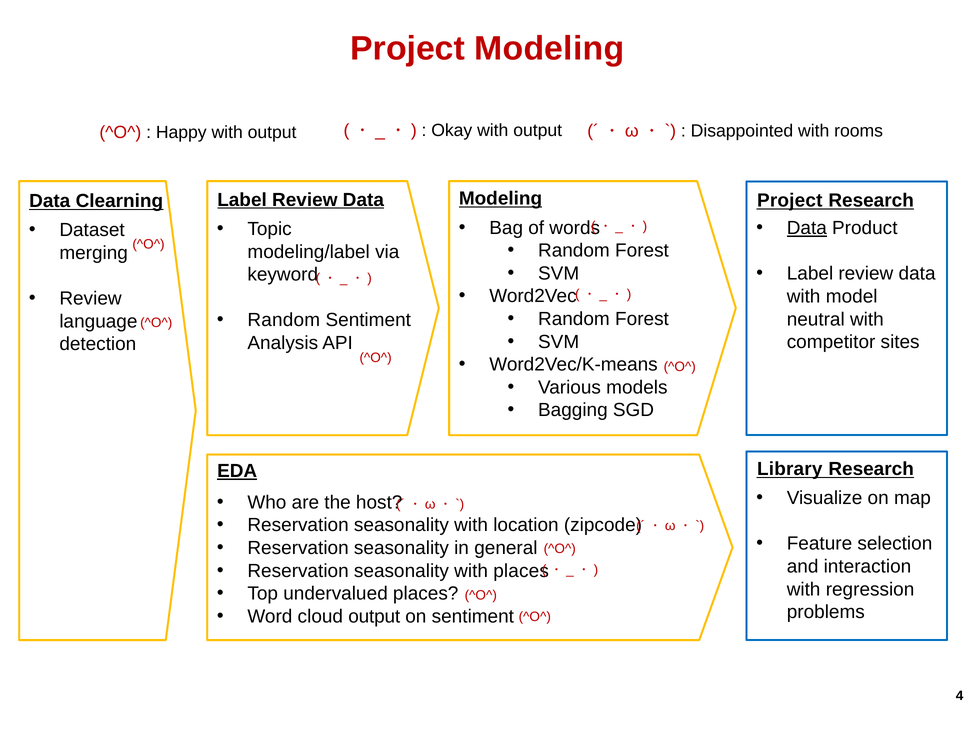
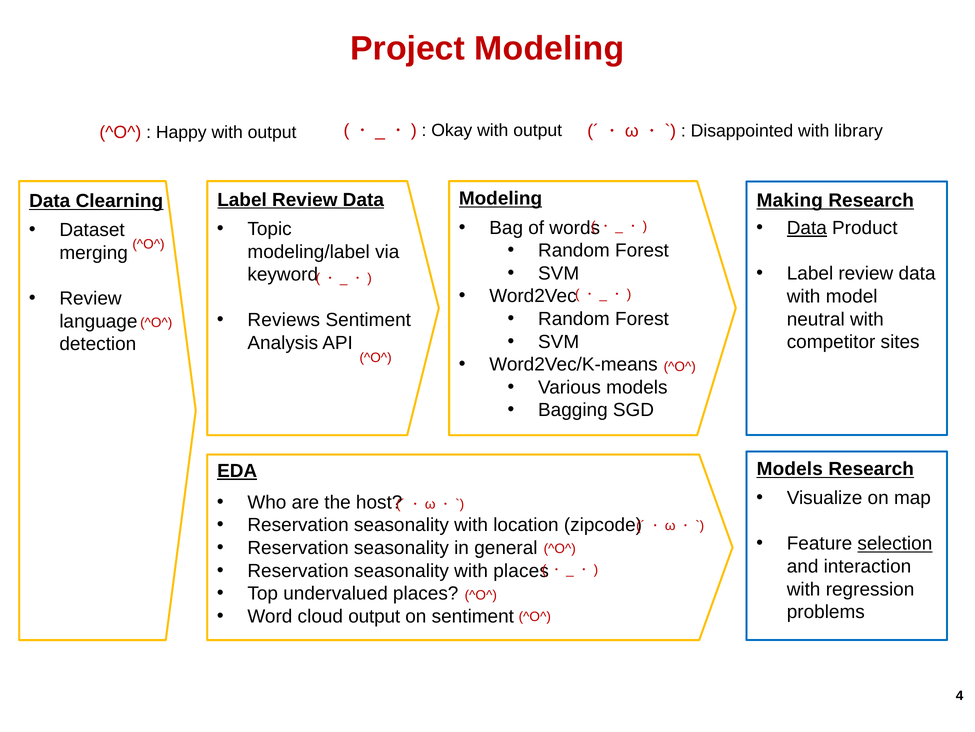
rooms: rooms -> library (859, 131)
Project: Project -> Making (790, 200)
Random: Random -> Reviews (284, 320)
Library: Library -> Models (790, 468)
selection underline: none -> present (895, 543)
